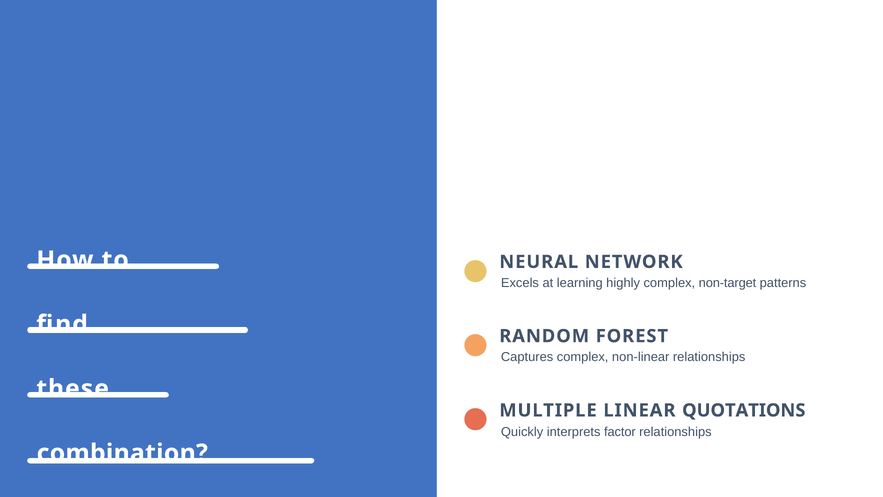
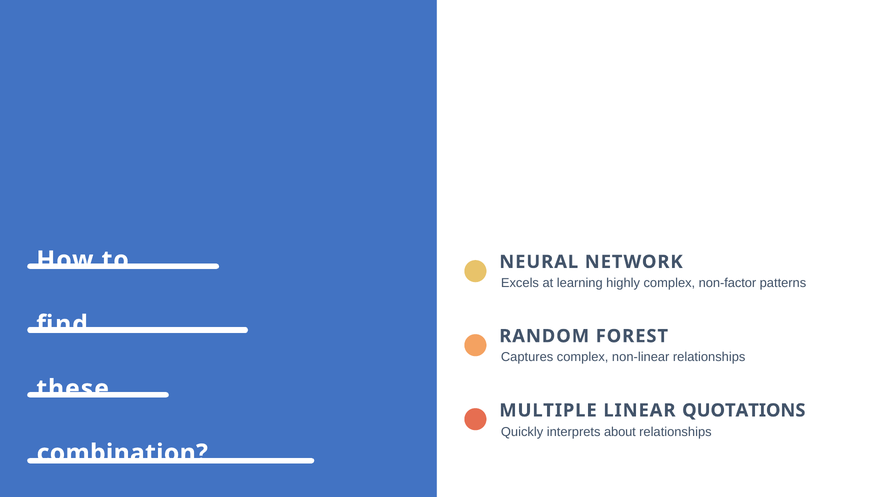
non-target: non-target -> non-factor (727, 283)
factor: factor -> about (620, 432)
